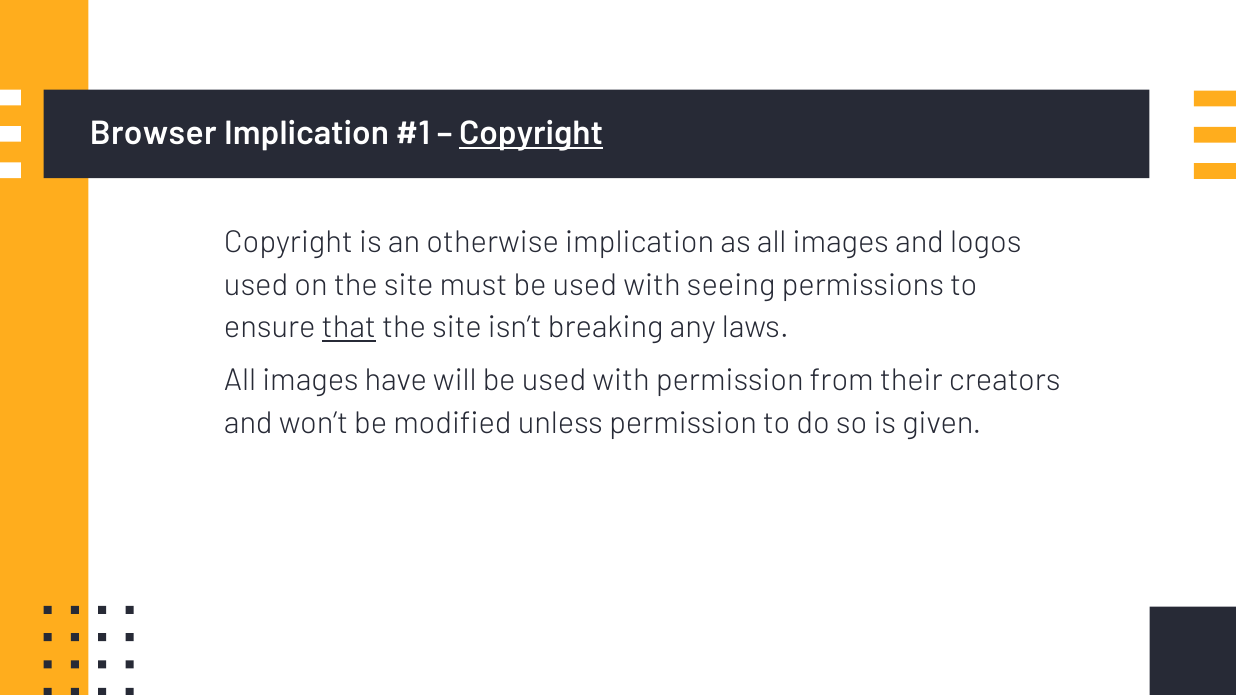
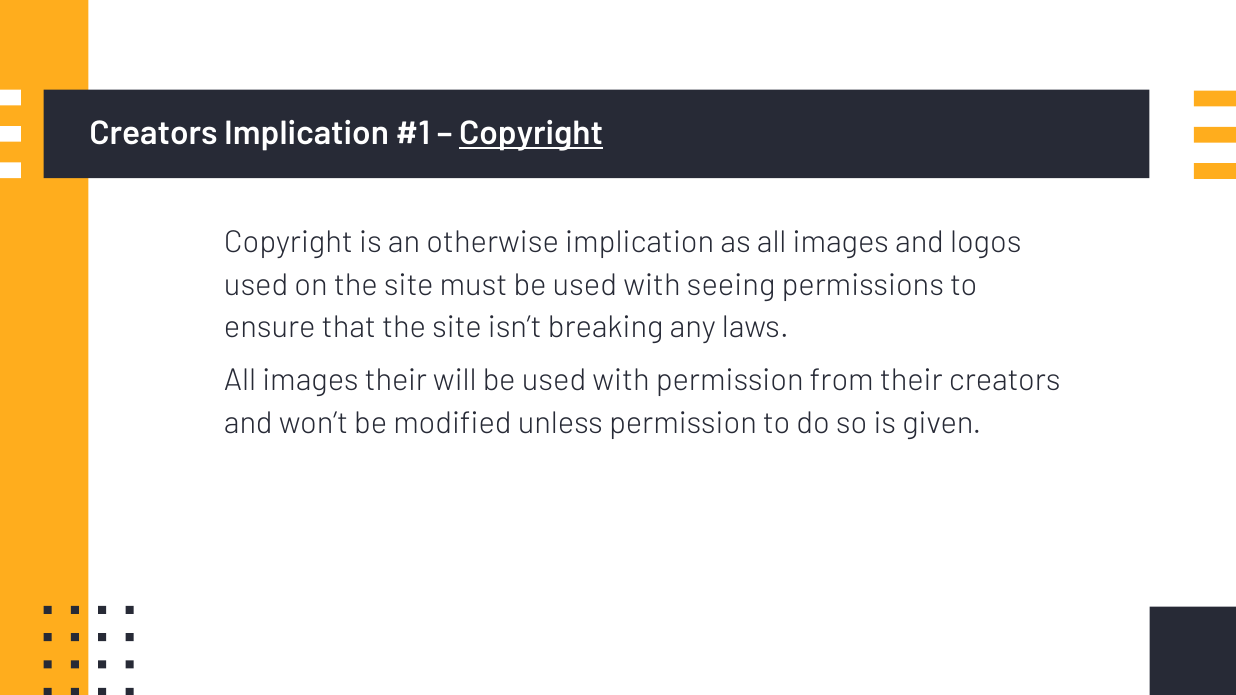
Browser: Browser -> Creators (153, 134)
that underline: present -> none (349, 328)
images have: have -> their (396, 381)
